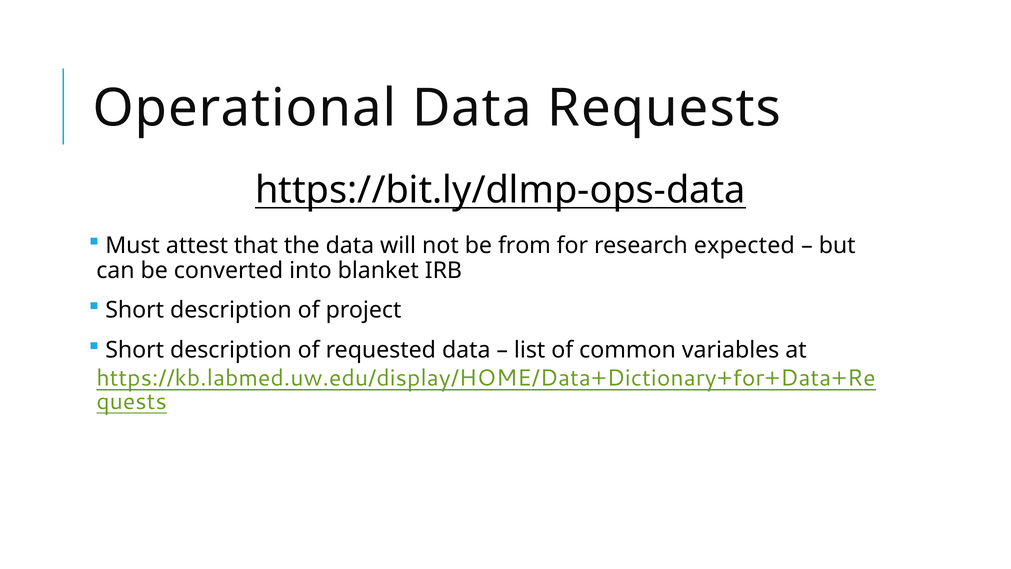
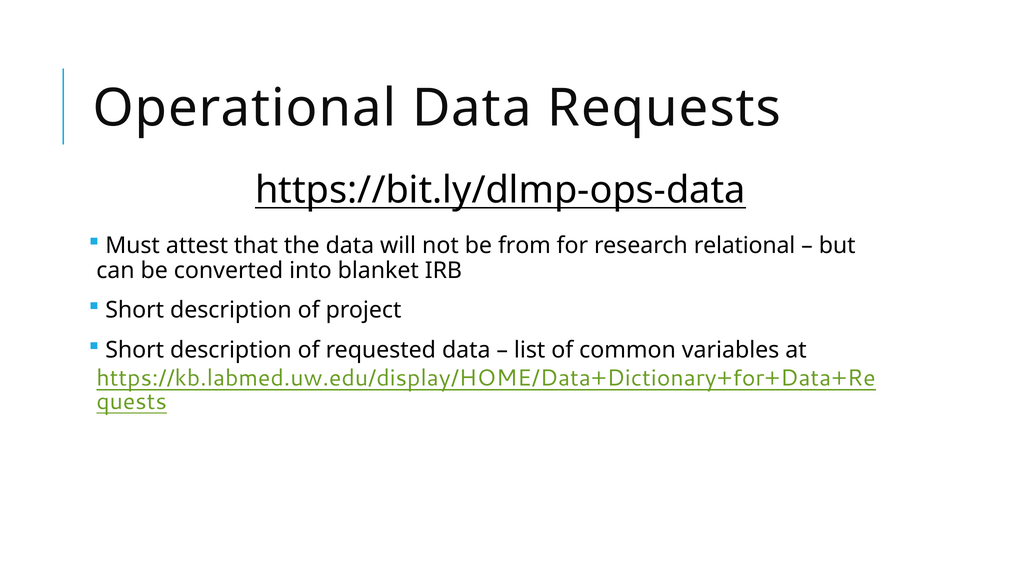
expected: expected -> relational (745, 245)
